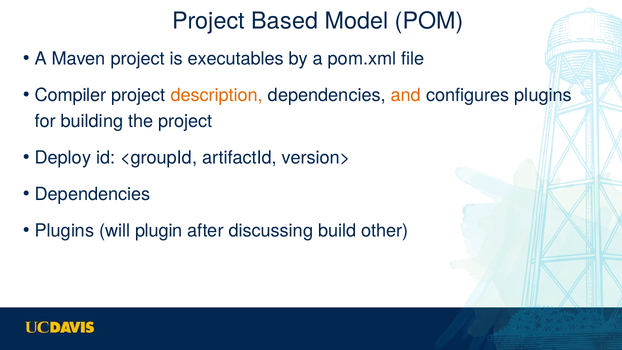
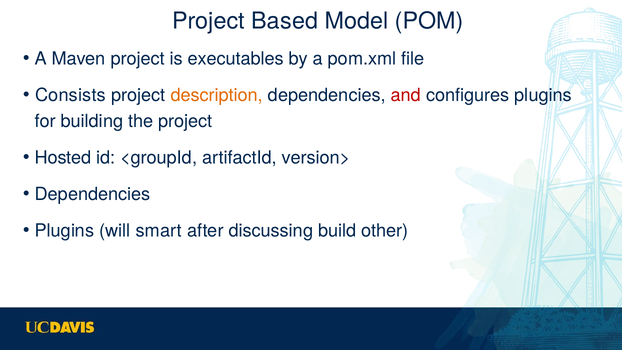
Compiler: Compiler -> Consists (70, 95)
and colour: orange -> red (406, 95)
Deploy: Deploy -> Hosted (63, 158)
plugin: plugin -> smart (159, 231)
